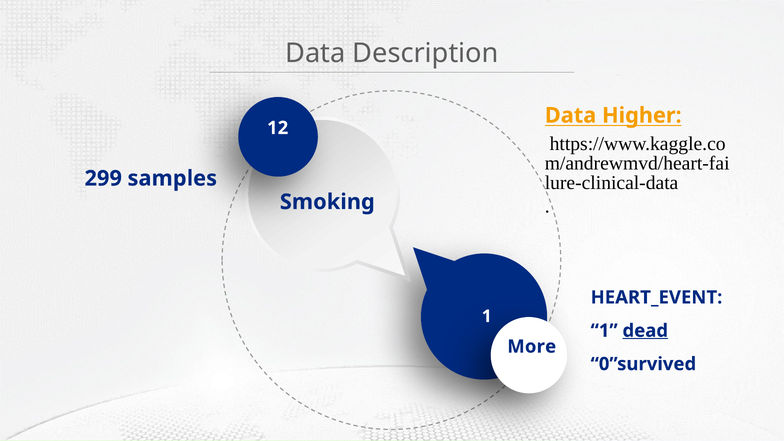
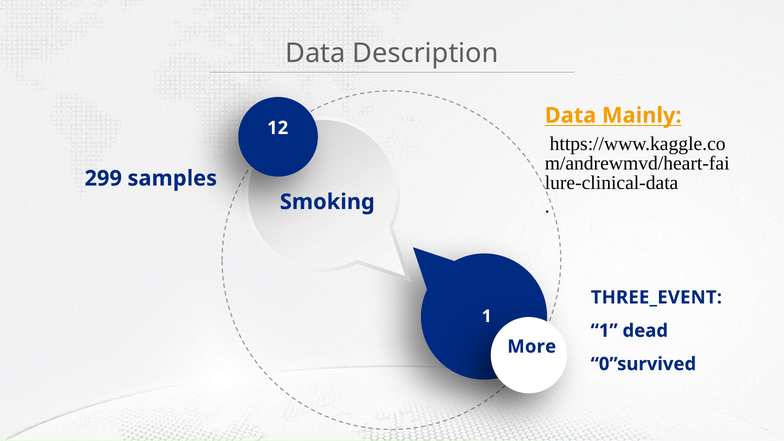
Higher: Higher -> Mainly (642, 115)
HEART_EVENT: HEART_EVENT -> THREE_EVENT (656, 297)
dead underline: present -> none (645, 331)
